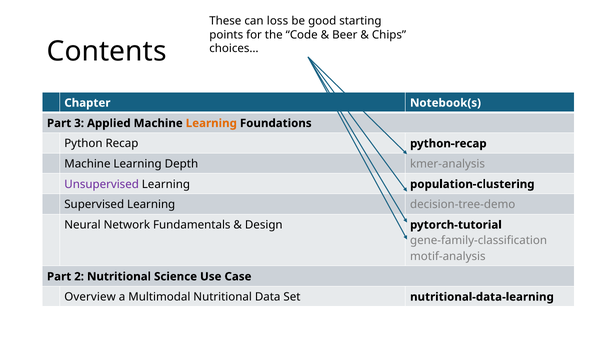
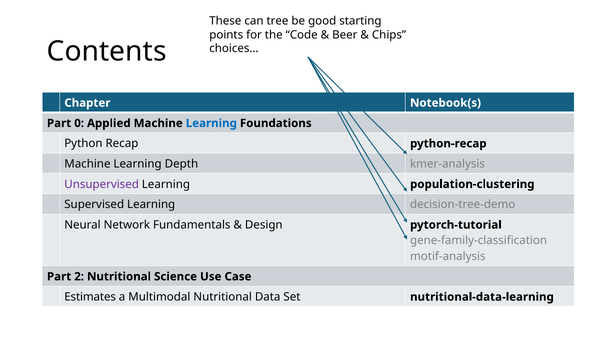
loss: loss -> tree (278, 21)
3: 3 -> 0 (79, 123)
Learning colour: orange -> blue (211, 123)
Overview: Overview -> Estimates (90, 297)
